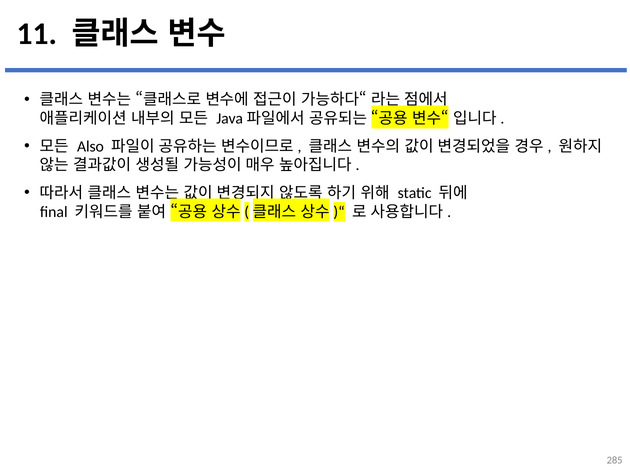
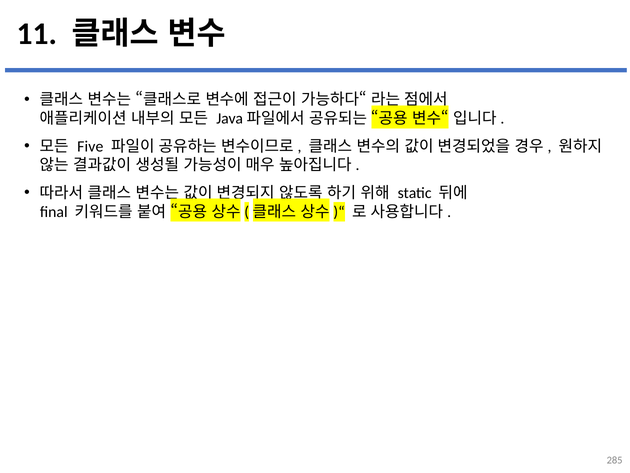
Also: Also -> Five (90, 146)
